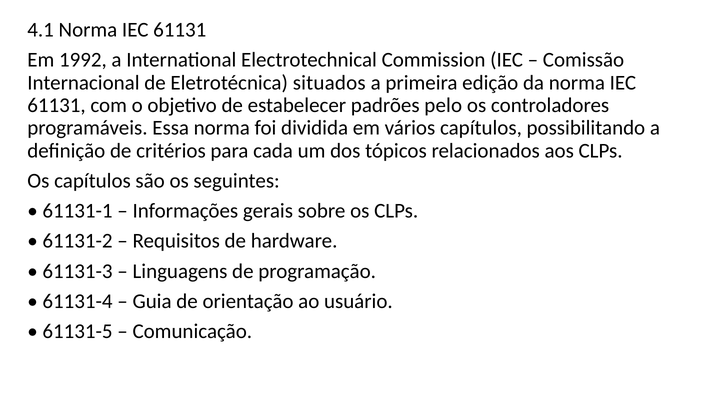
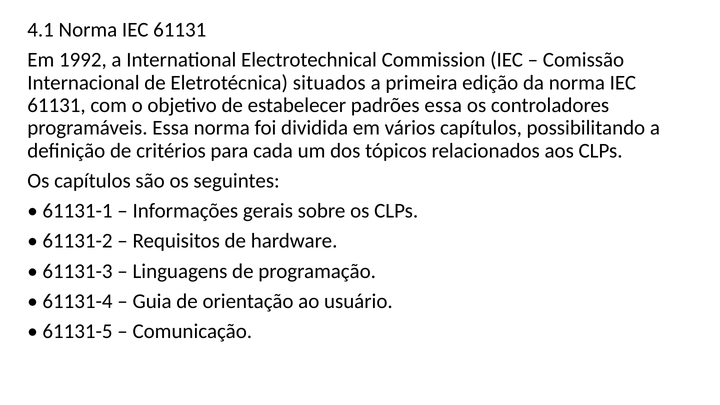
padrões pelo: pelo -> essa (443, 105)
